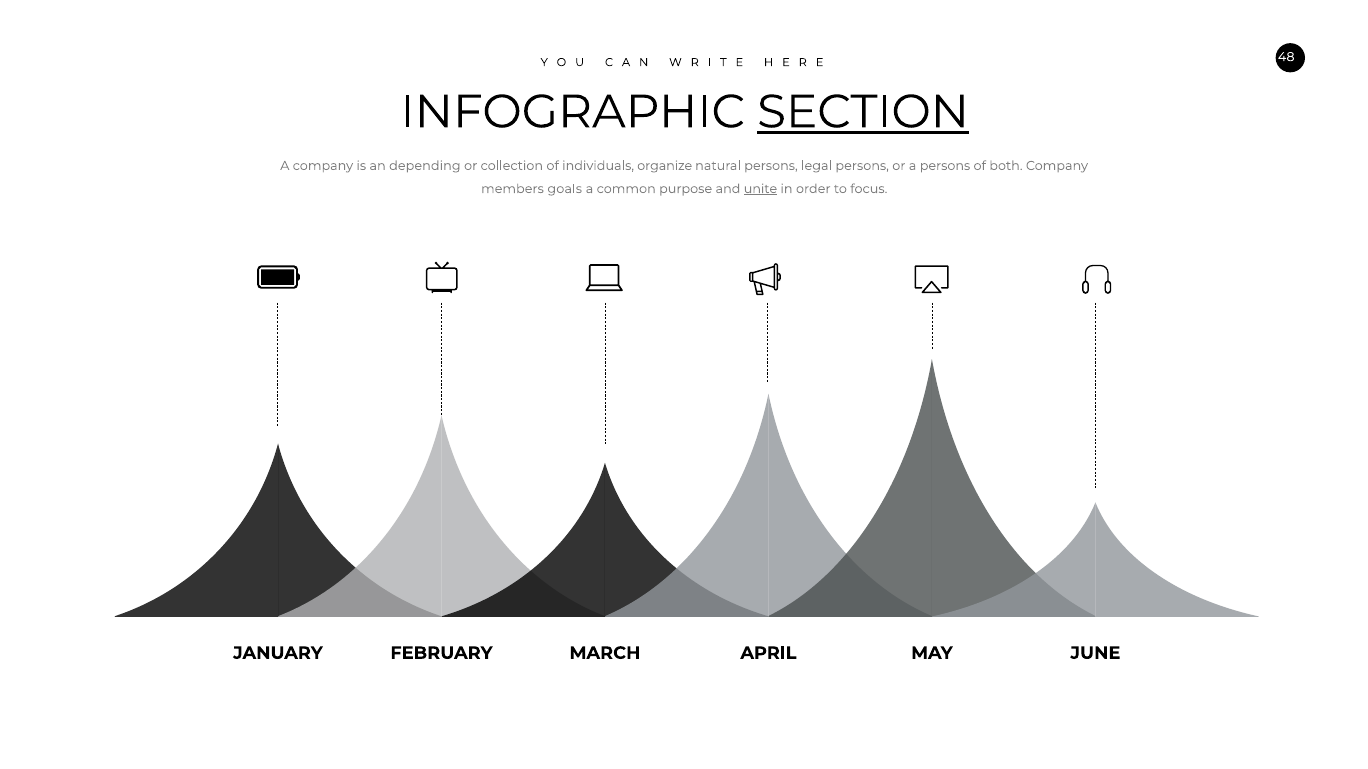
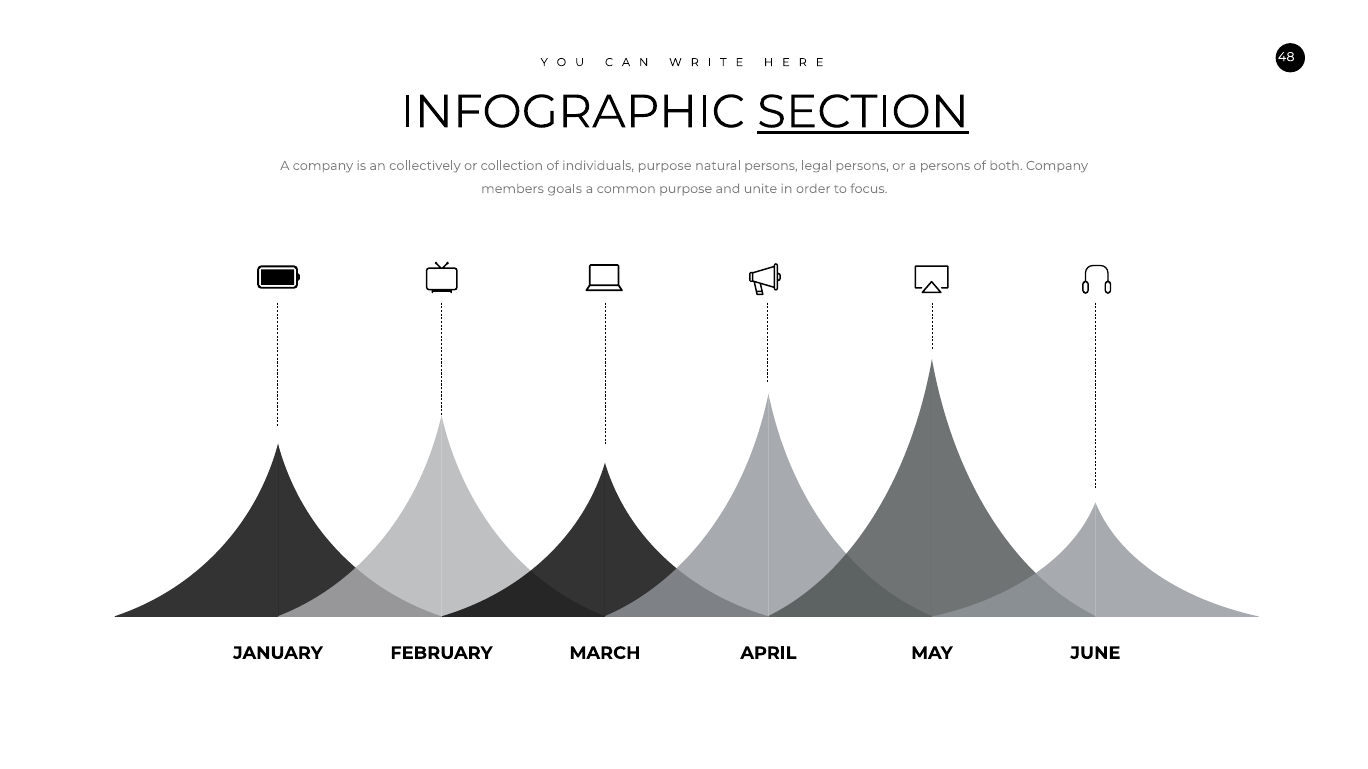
depending: depending -> collectively (425, 166)
individuals organize: organize -> purpose (665, 166)
unite underline: present -> none (760, 189)
